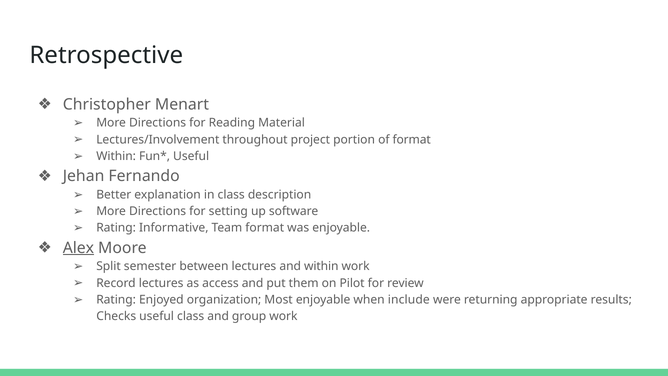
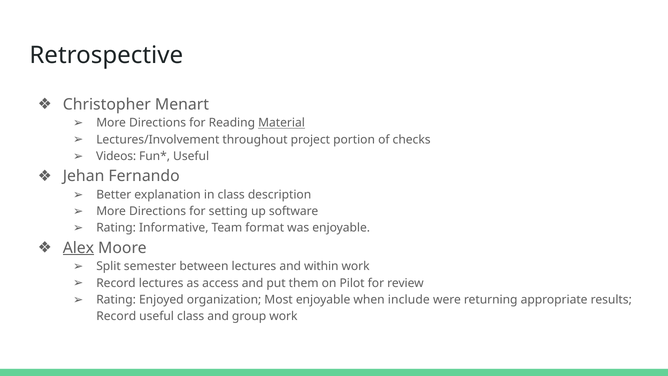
Material underline: none -> present (282, 123)
of format: format -> checks (412, 140)
Within: Within -> Videos (116, 156)
Checks: Checks -> Record (116, 316)
